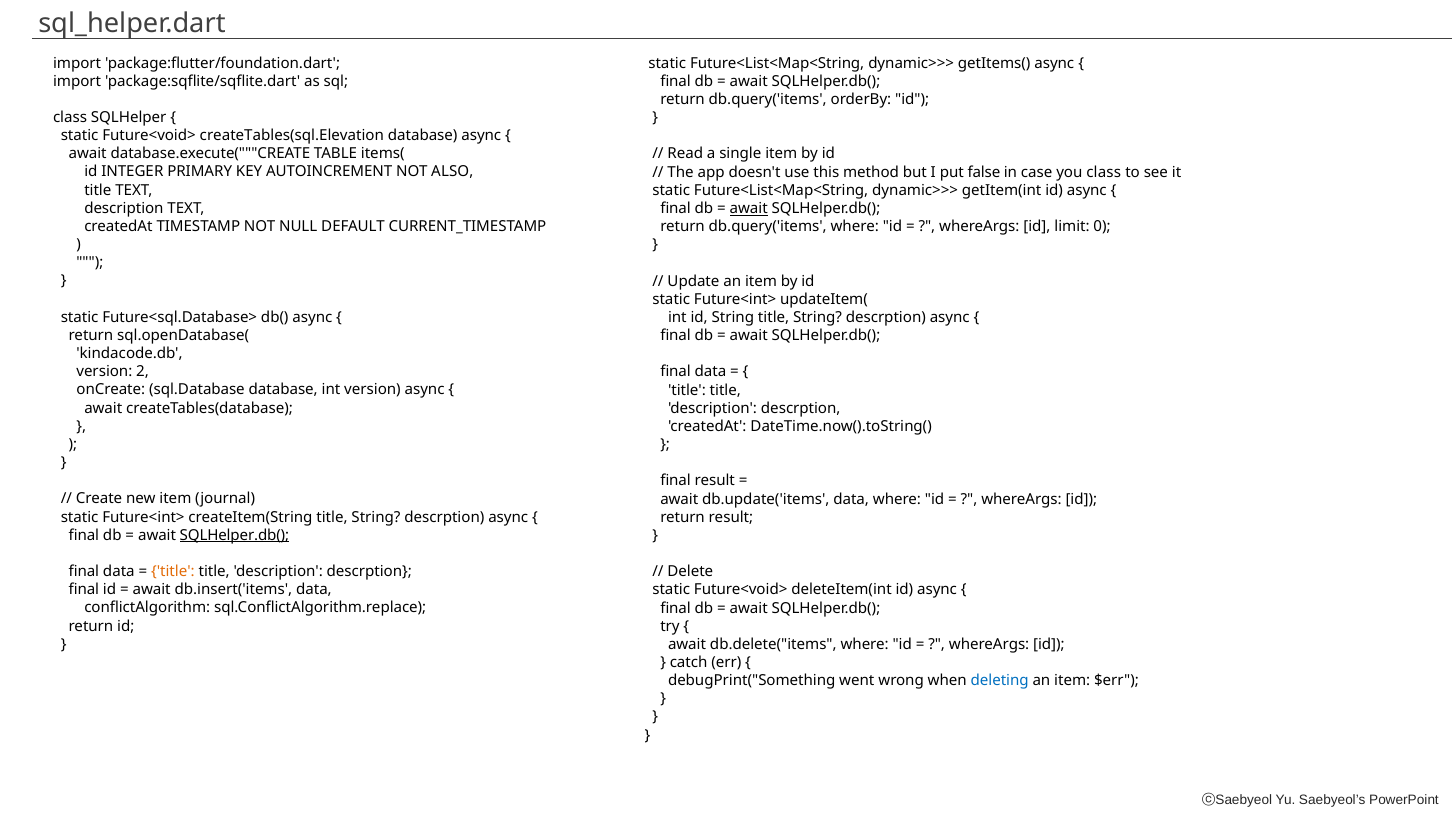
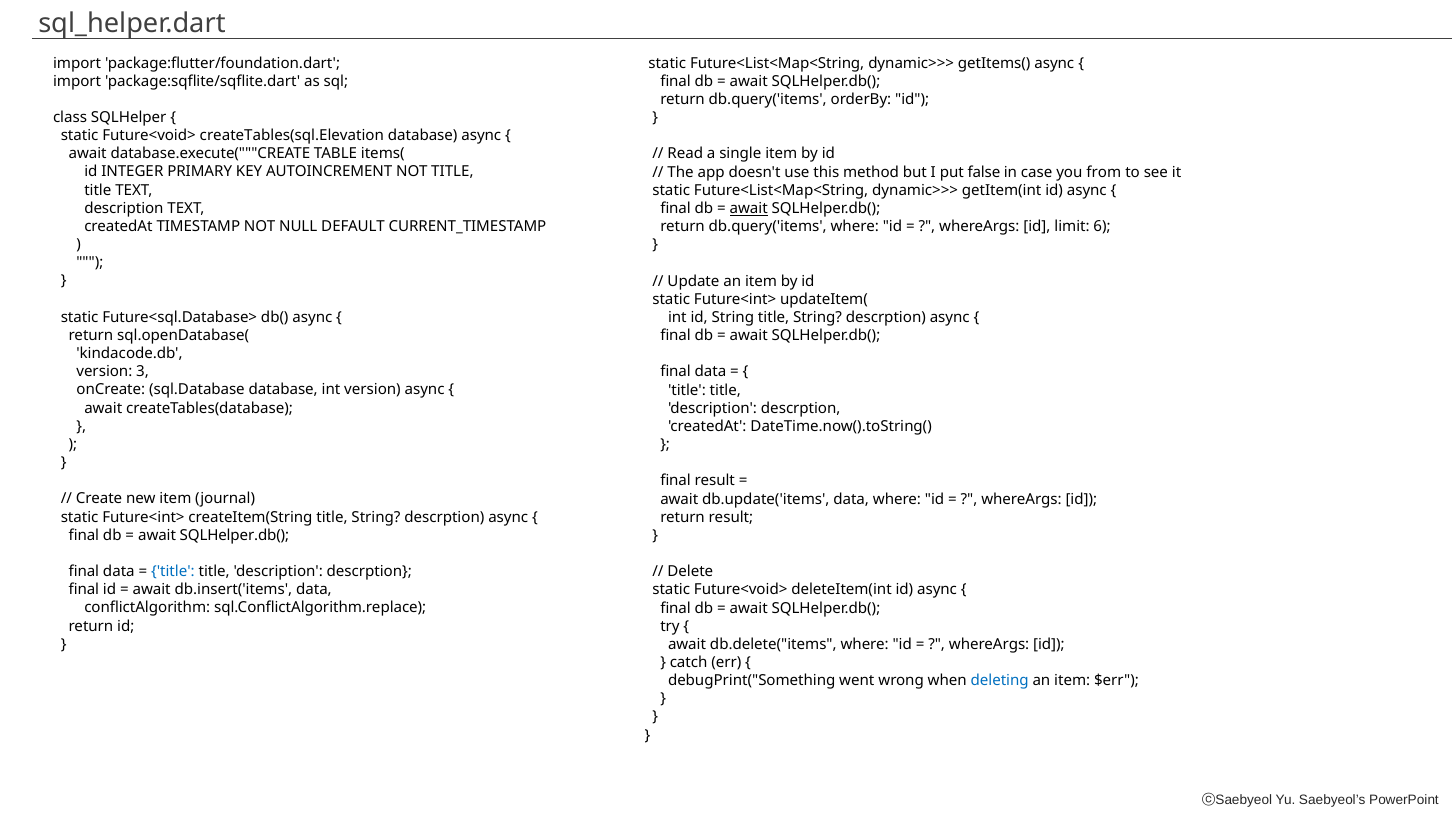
NOT ALSO: ALSO -> TITLE (452, 172)
you class: class -> from (1104, 172)
0: 0 -> 6 (1102, 227)
2: 2 -> 3 (143, 372)
SQLHelper.db( underline: present -> none (234, 536)
title colour: orange -> blue (173, 572)
